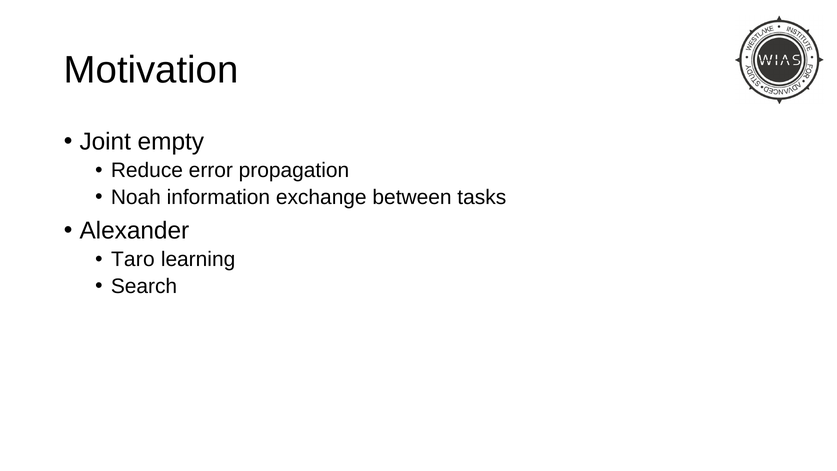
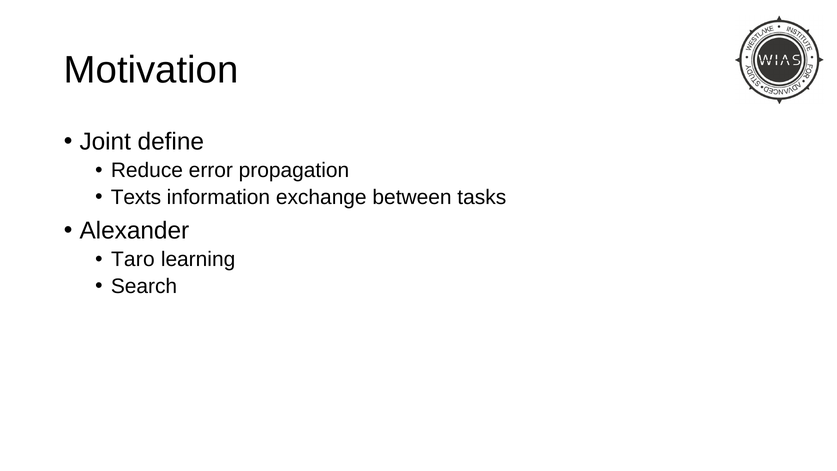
empty: empty -> define (171, 142)
Noah: Noah -> Texts (136, 197)
